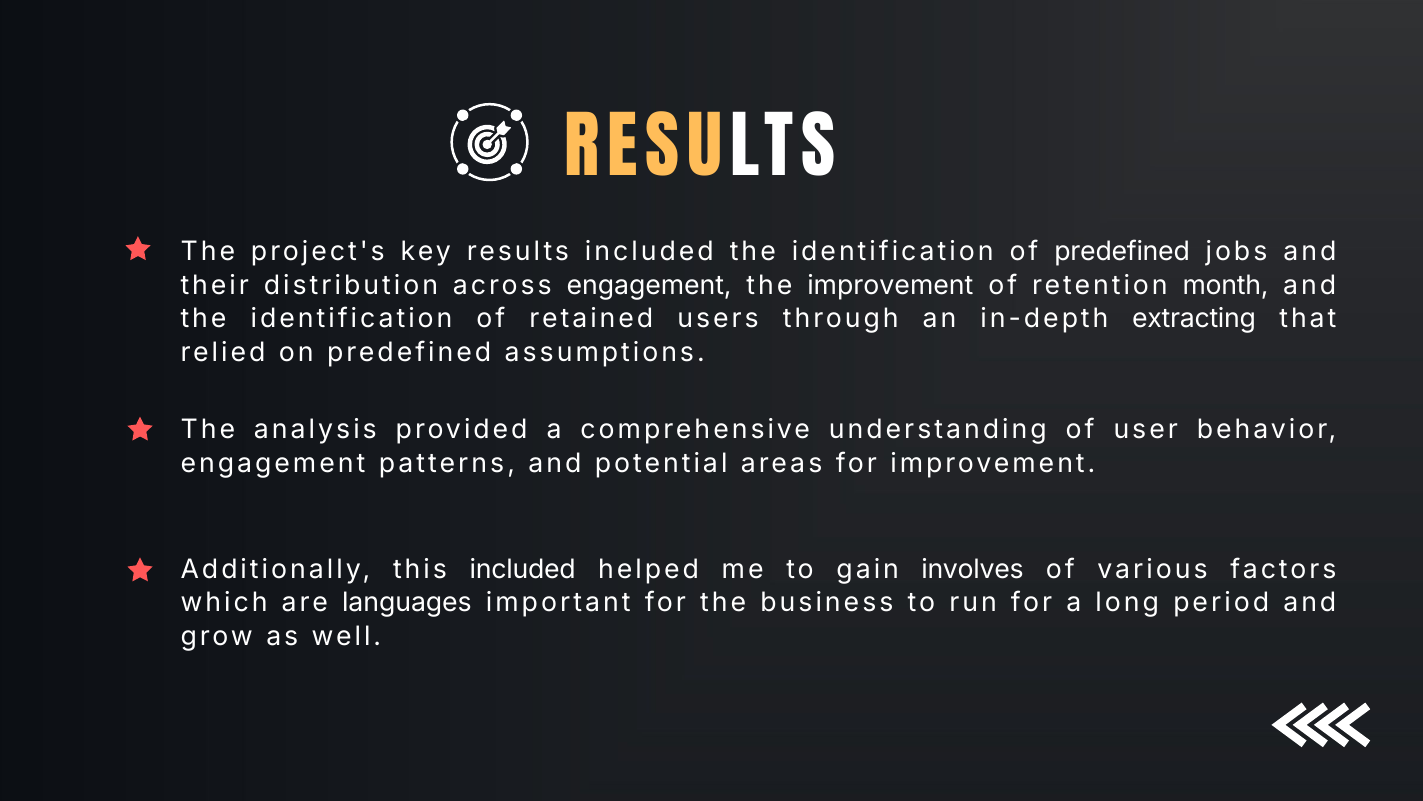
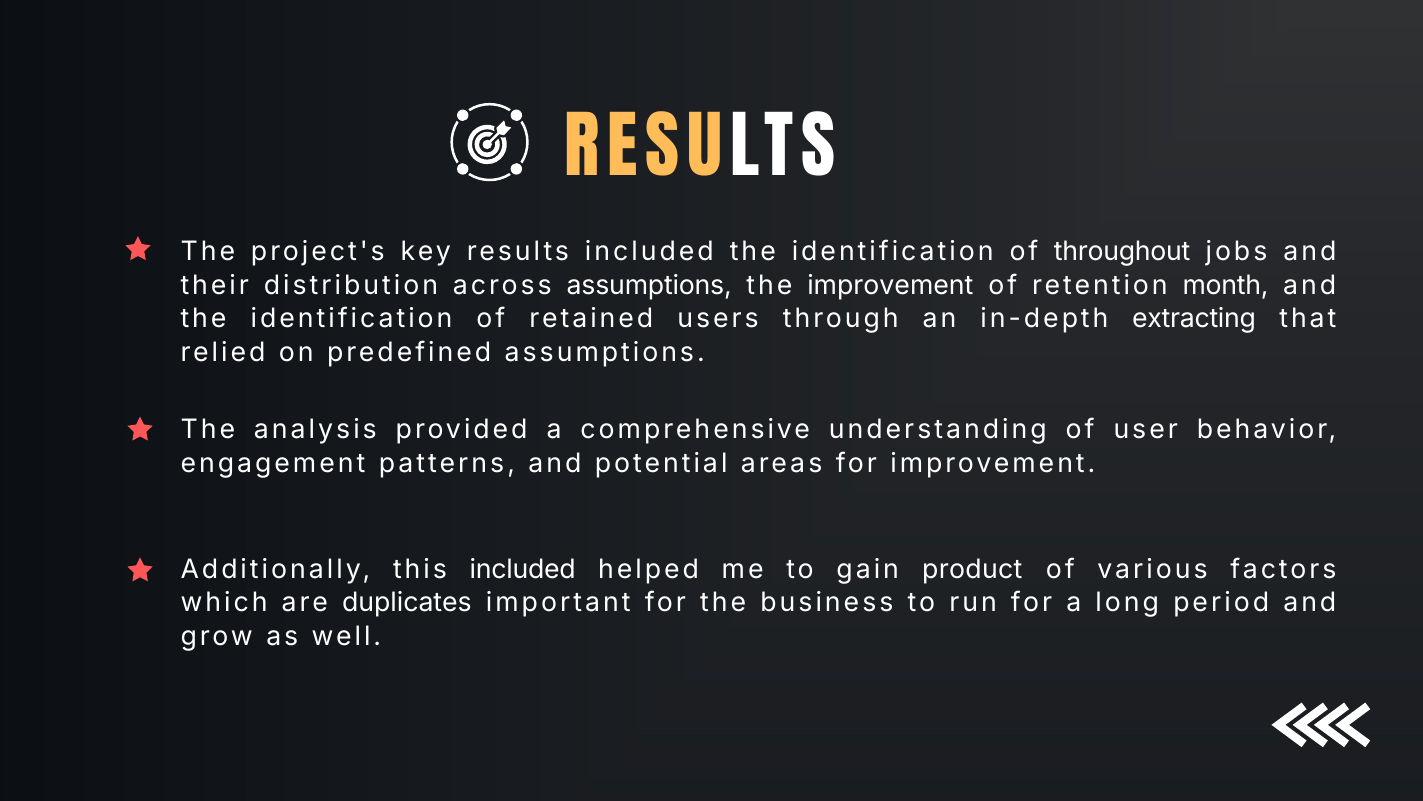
of predefined: predefined -> throughout (1122, 252)
across engagement: engagement -> assumptions (649, 285)
involves: involves -> product (972, 569)
languages: languages -> duplicates (407, 603)
